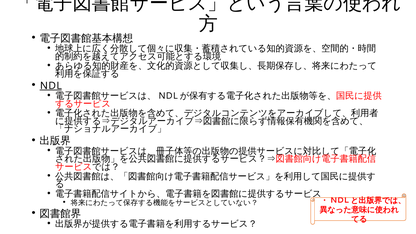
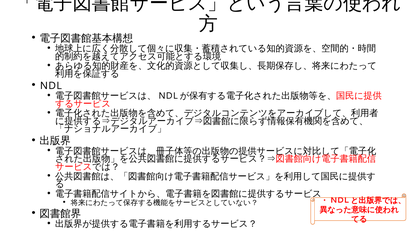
NDL underline: present -> none (51, 86)
